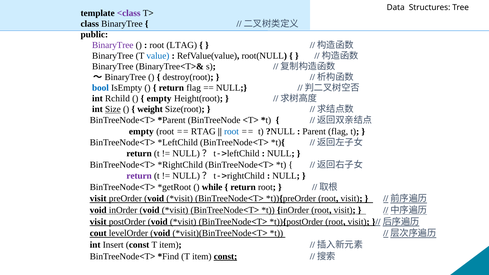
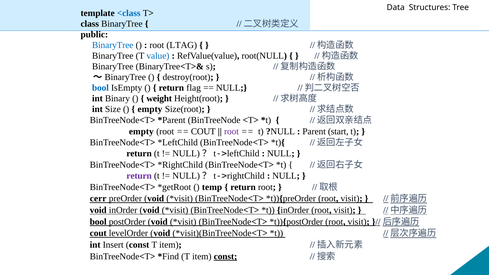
<class colour: purple -> blue (129, 13)
BinaryTree colour: purple -> blue (113, 45)
Rchild: Rchild -> Binary (117, 99)
empty: empty -> weight (159, 99)
Size underline: present -> none (113, 109)
weight: weight -> empty (150, 109)
RTAG: RTAG -> COUT (203, 131)
root colour: blue -> purple (231, 131)
Parent flag: flag -> start (338, 131)
while: while -> temp (212, 187)
visit: visit -> cerr (98, 199)
visit: visit -> bool (98, 222)
